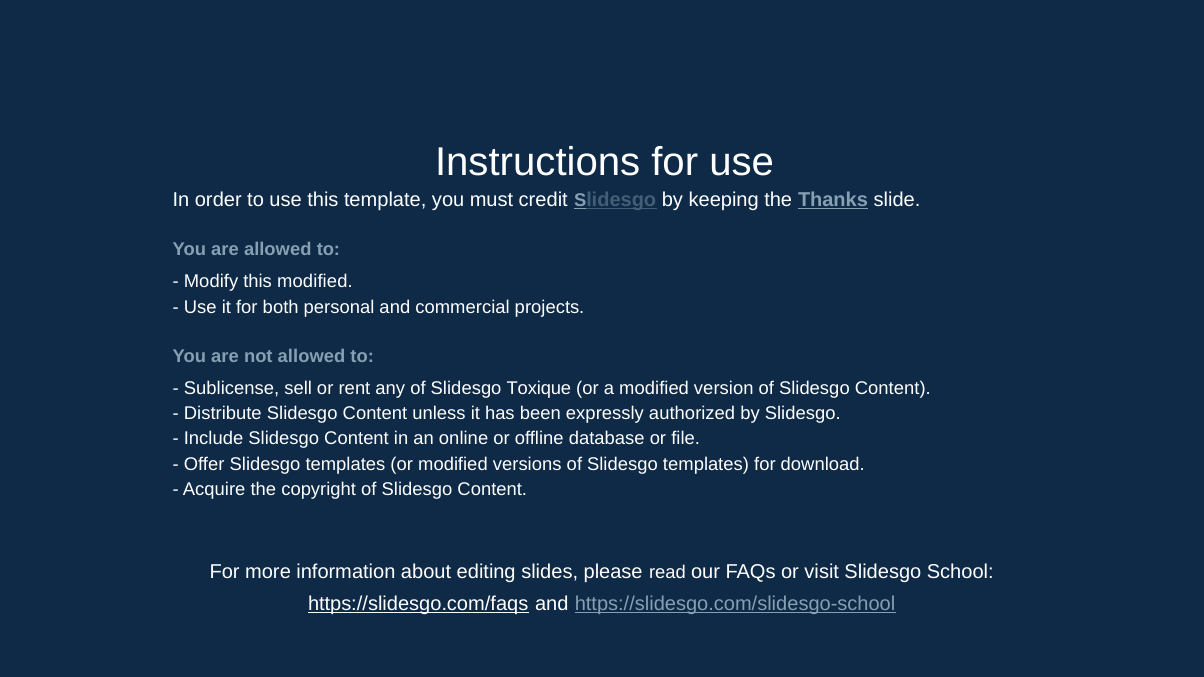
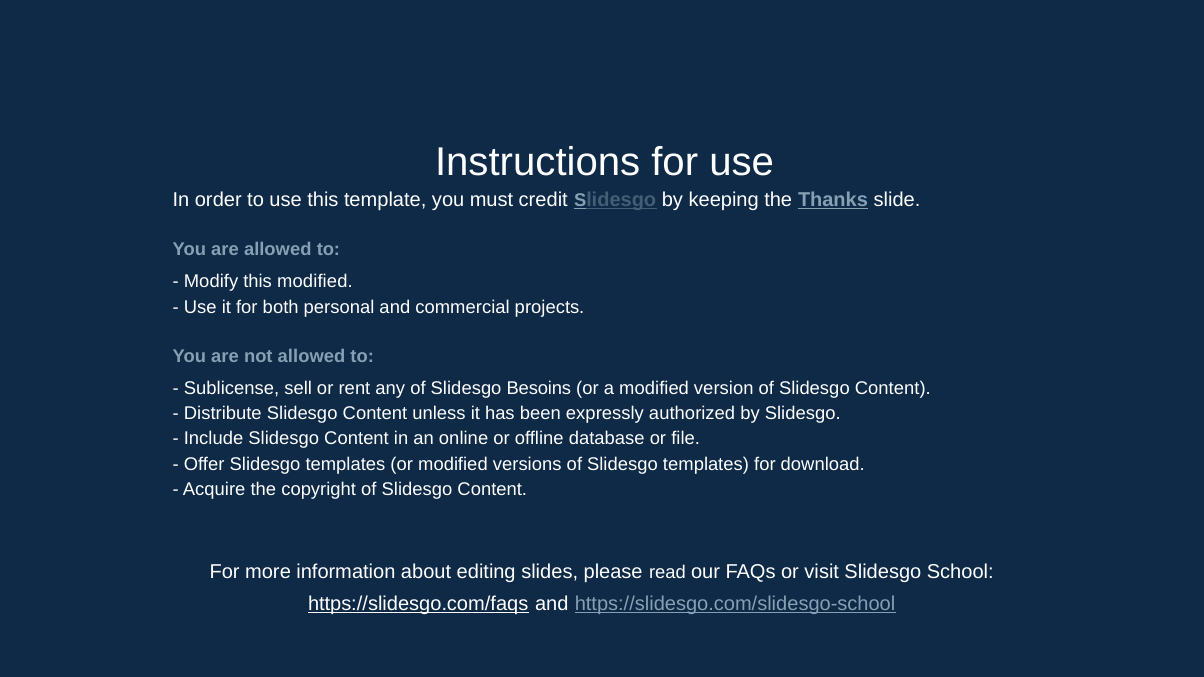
Toxique: Toxique -> Besoins (539, 388)
